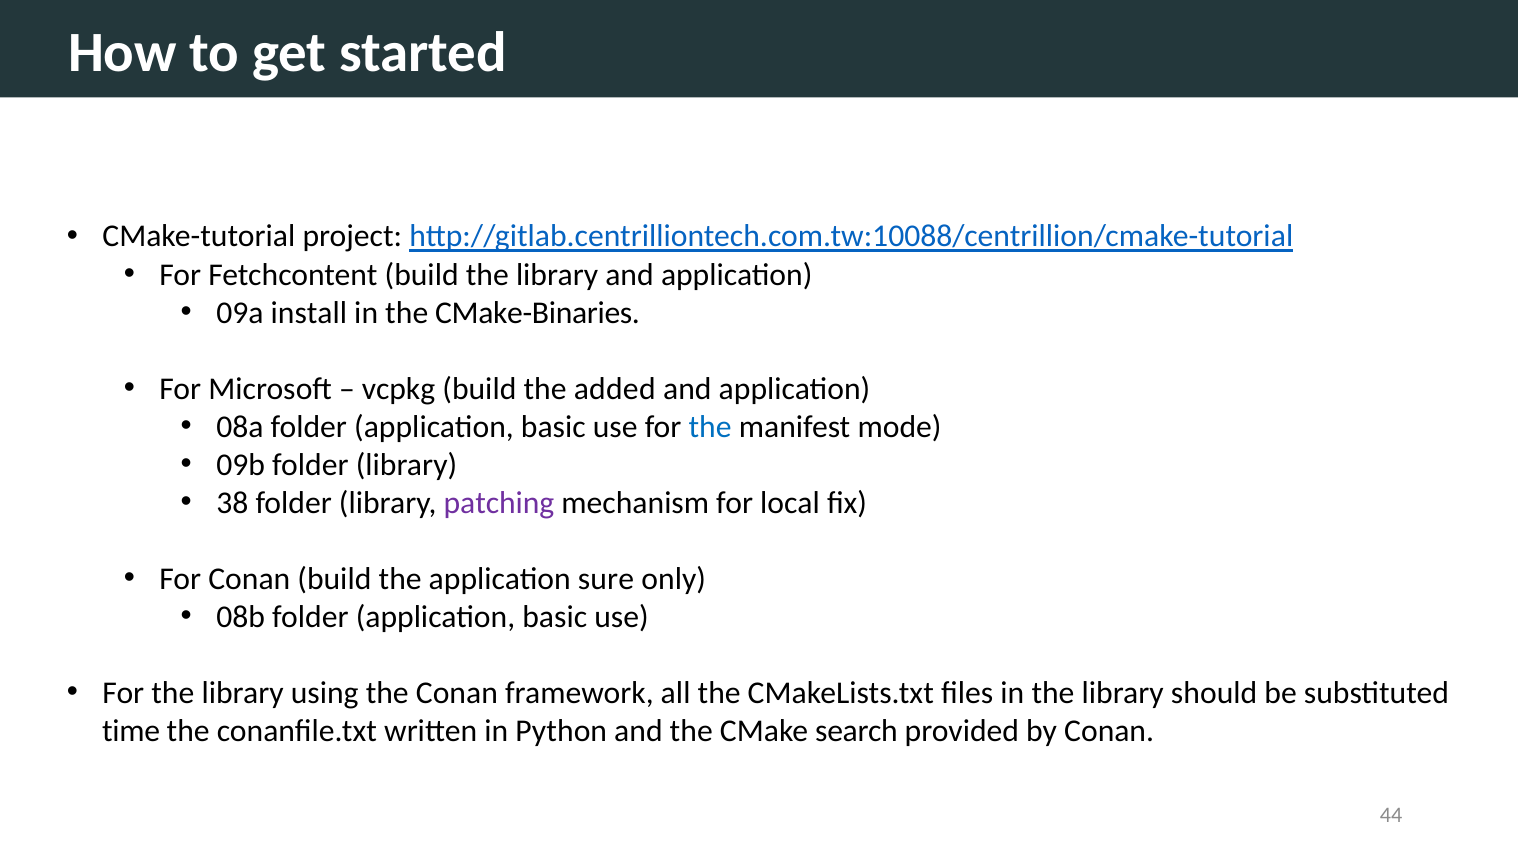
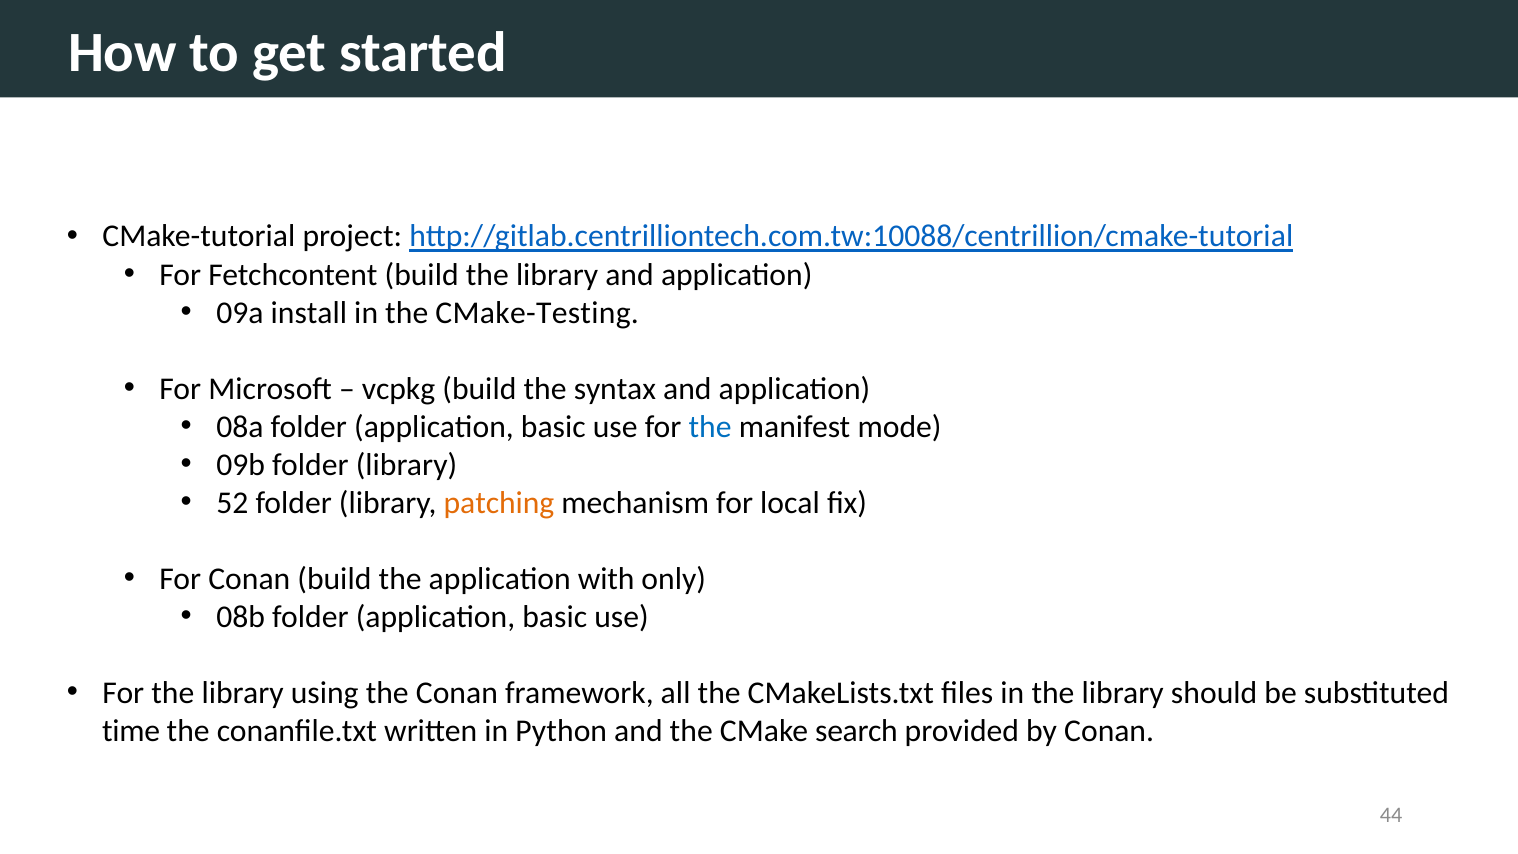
CMake-Binaries: CMake-Binaries -> CMake-Testing (537, 313)
added: added -> syntax (615, 389)
38: 38 -> 52 (232, 503)
patching colour: purple -> orange (499, 503)
sure: sure -> with (606, 579)
